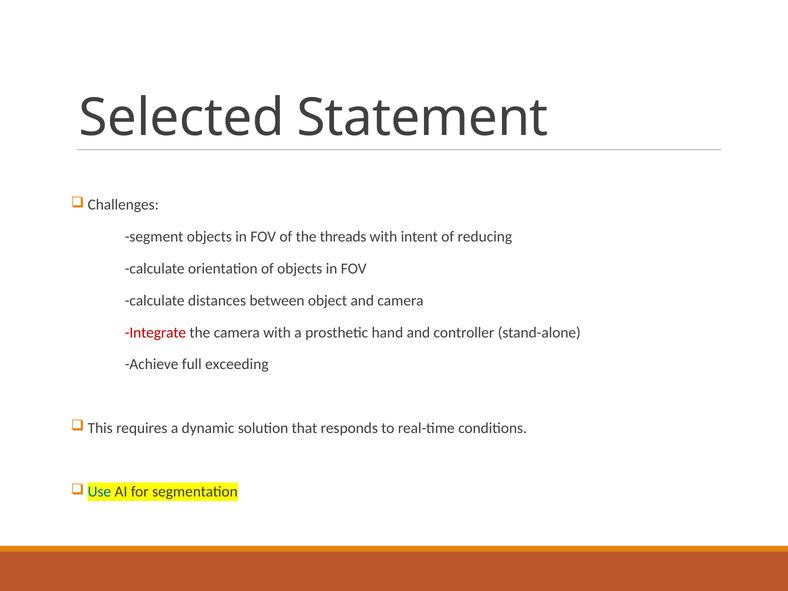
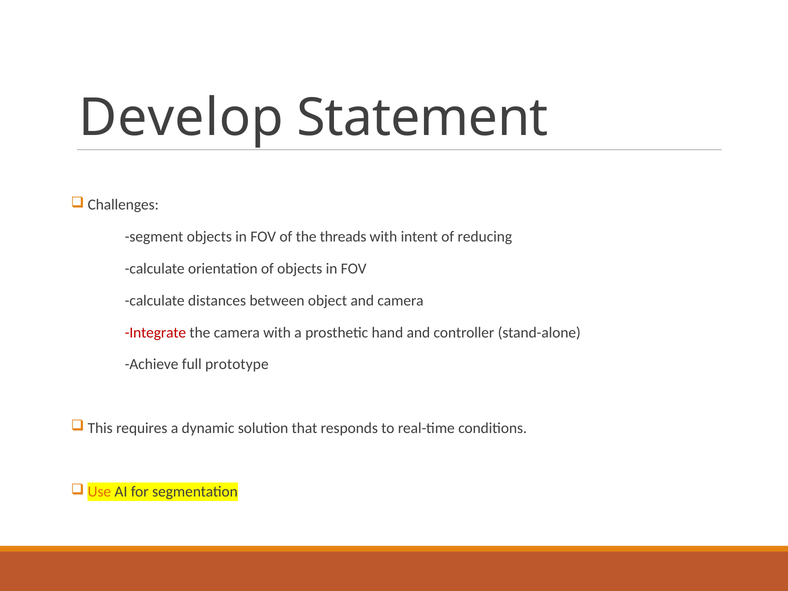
Selected: Selected -> Develop (181, 118)
exceeding: exceeding -> prototype (237, 364)
Use colour: blue -> orange (99, 492)
